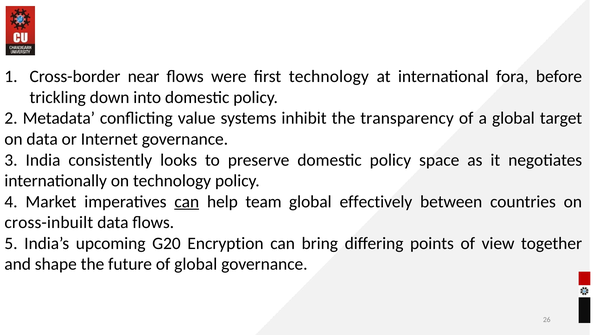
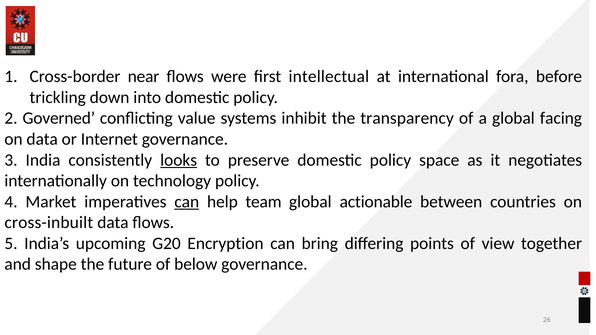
first technology: technology -> intellectual (329, 77)
Metadata: Metadata -> Governed (59, 118)
target: target -> facing (561, 118)
looks underline: none -> present (179, 160)
effectively: effectively -> actionable (376, 202)
of global: global -> below (196, 264)
